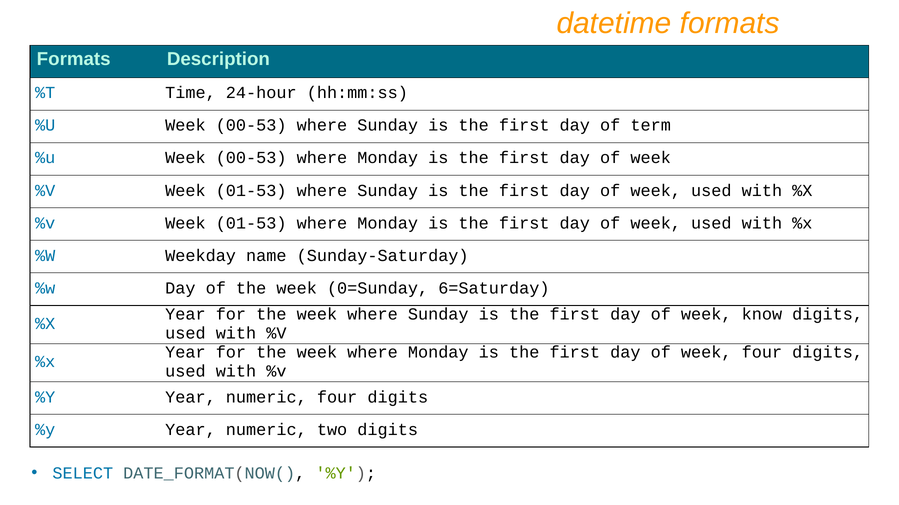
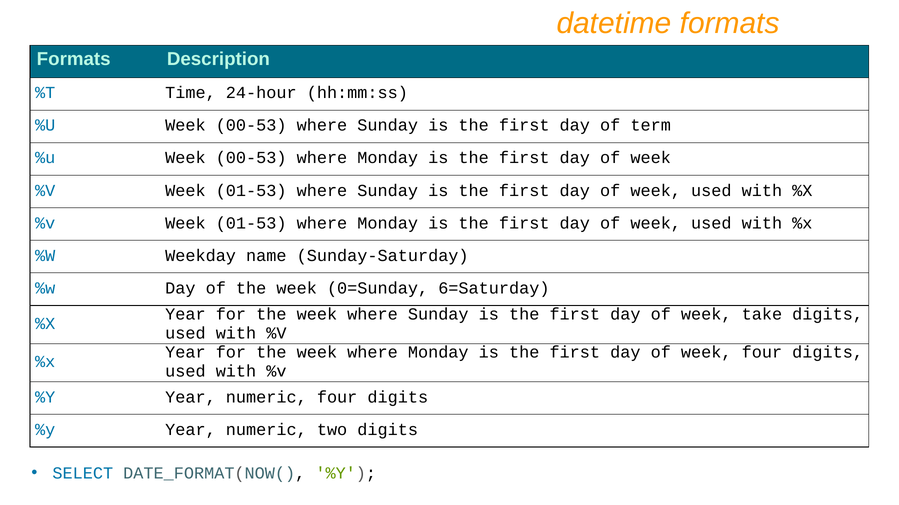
know: know -> take (762, 314)
